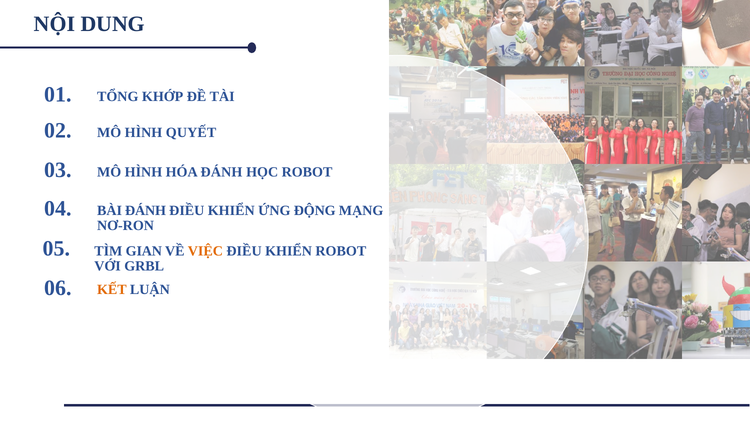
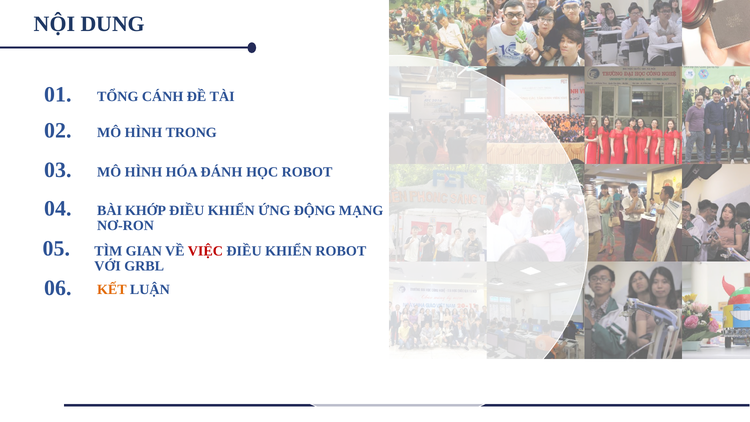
KHỚP: KHỚP -> CÁNH (163, 96)
QUYẾT: QUYẾT -> TRONG (191, 133)
BÀI ĐÁNH: ĐÁNH -> KHỚP (146, 211)
VIỆC colour: orange -> red (205, 251)
